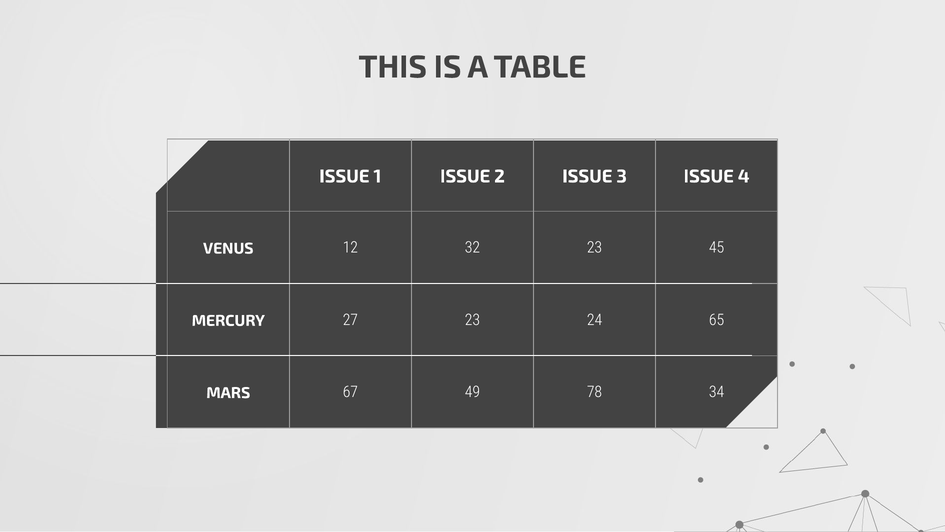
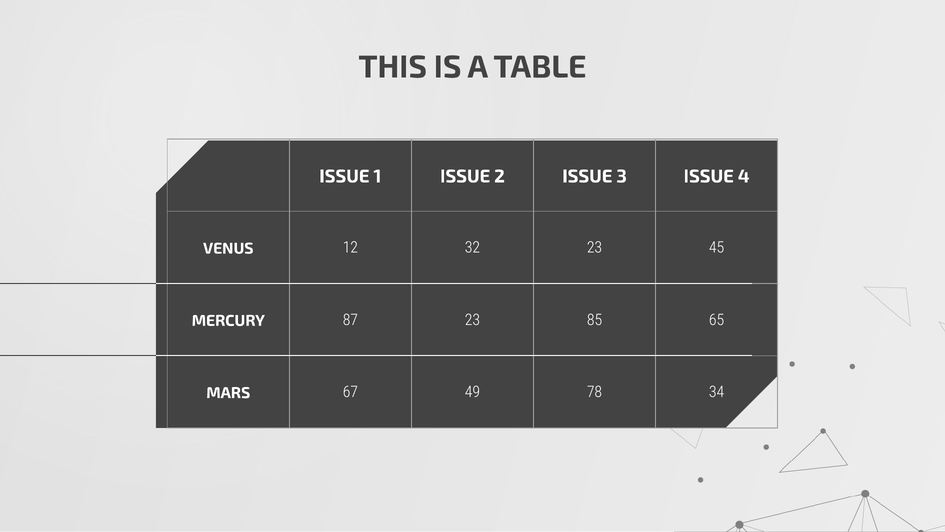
27: 27 -> 87 (350, 320)
24: 24 -> 85 (595, 320)
